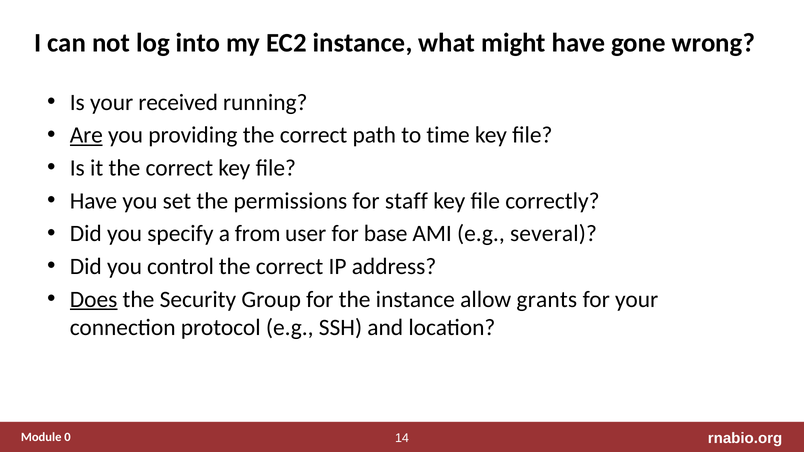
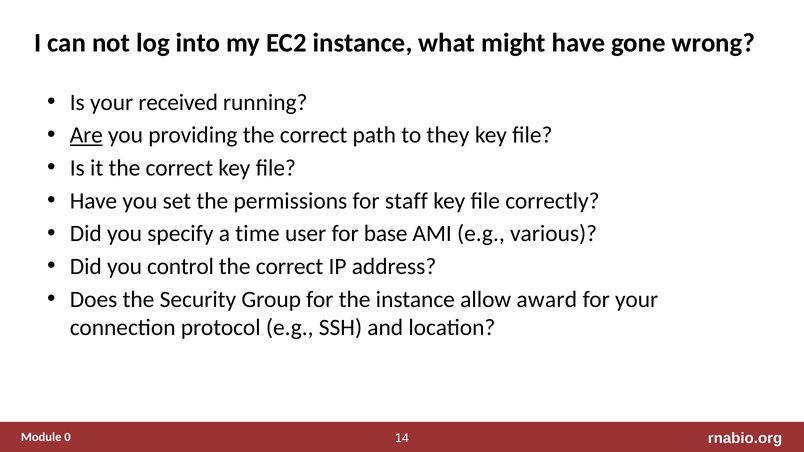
time: time -> they (448, 135)
from: from -> time (257, 234)
several: several -> various (554, 234)
Does underline: present -> none (94, 300)
grants: grants -> award (547, 300)
